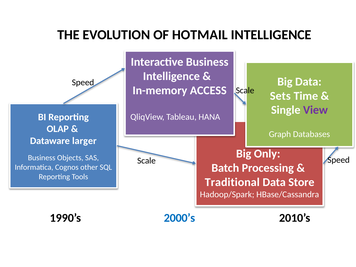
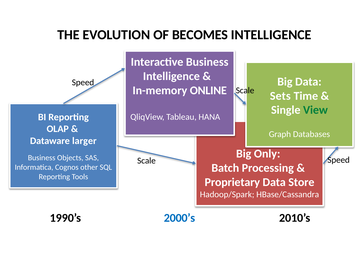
HOTMAIL: HOTMAIL -> BECOMES (200, 35)
ACCESS: ACCESS -> ONLINE (208, 90)
View colour: purple -> green (315, 110)
Traditional: Traditional -> Proprietary (232, 182)
